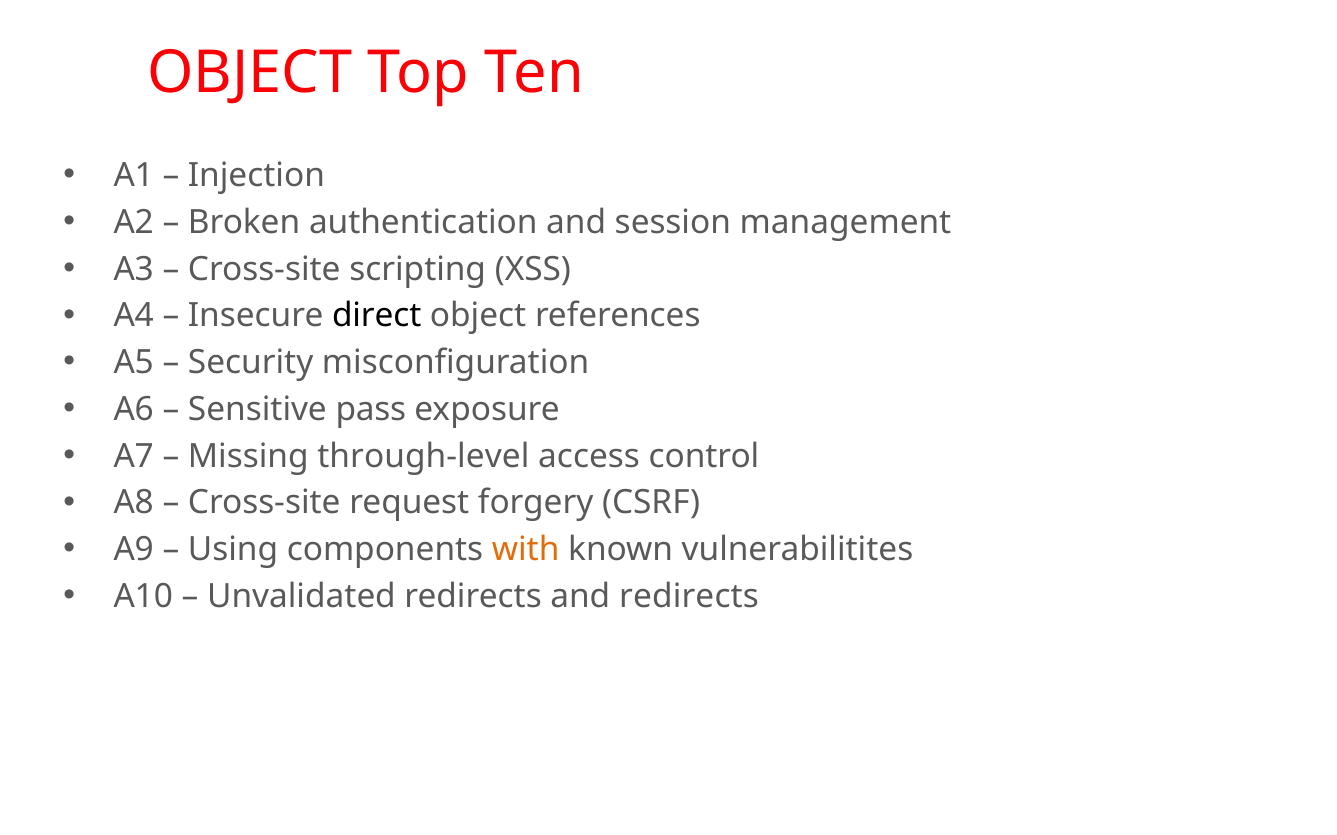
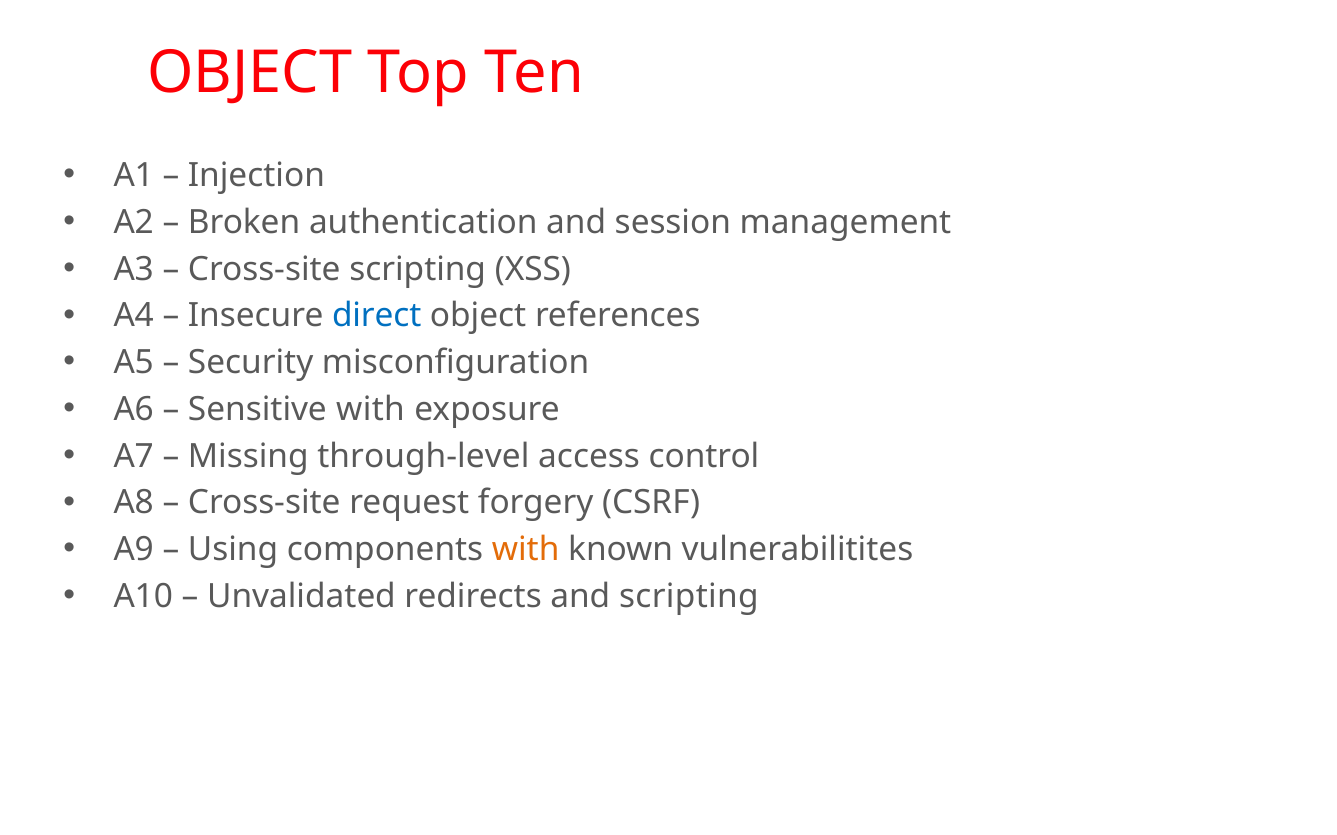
direct colour: black -> blue (377, 316)
Sensitive pass: pass -> with (371, 410)
and redirects: redirects -> scripting (689, 597)
